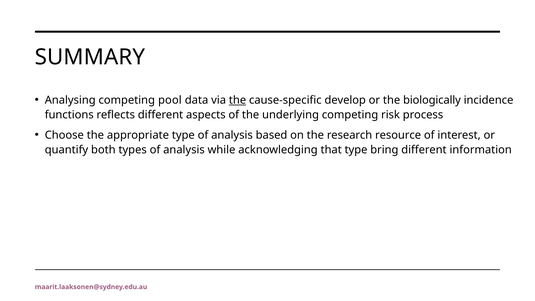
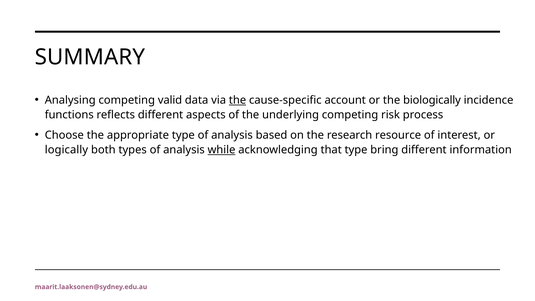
pool: pool -> valid (170, 100)
develop: develop -> account (345, 100)
quantify: quantify -> logically (66, 150)
while underline: none -> present (222, 150)
